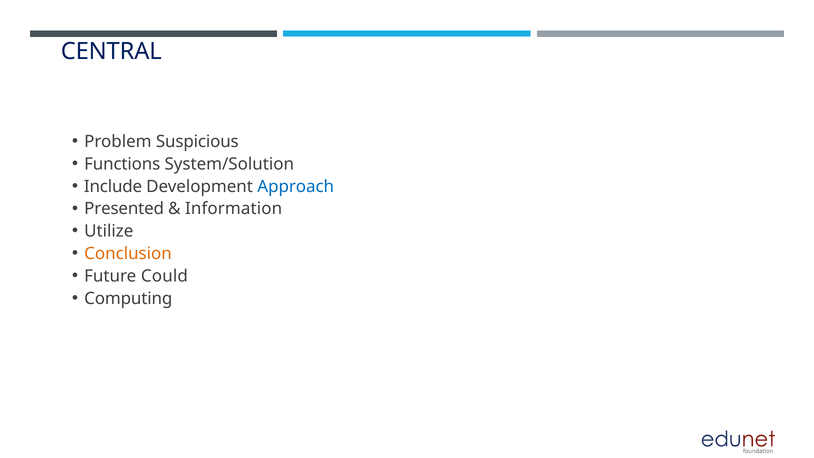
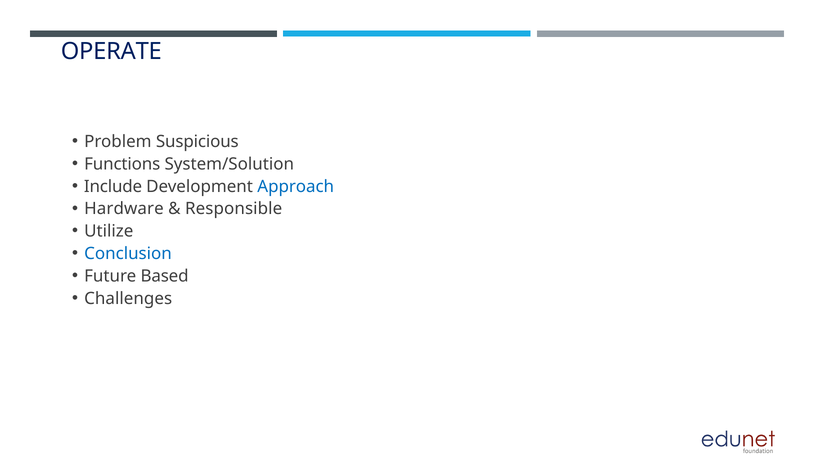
CENTRAL: CENTRAL -> OPERATE (111, 51)
Presented: Presented -> Hardware (124, 209)
Information: Information -> Responsible (234, 209)
Conclusion colour: orange -> blue (128, 254)
Could: Could -> Based (165, 276)
Computing: Computing -> Challenges (128, 298)
